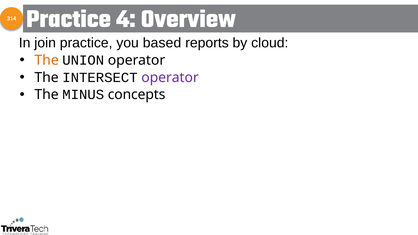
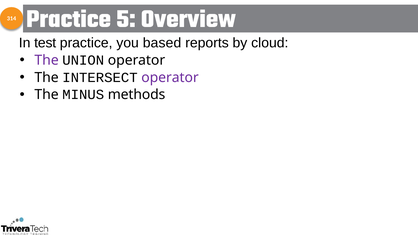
4: 4 -> 5 (126, 18)
join: join -> test (45, 43)
The colour: orange -> purple (47, 60)
concepts: concepts -> methods (137, 95)
